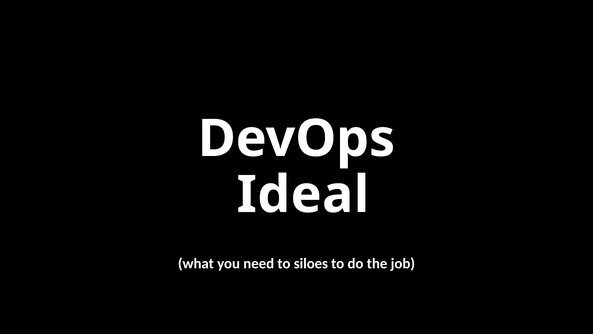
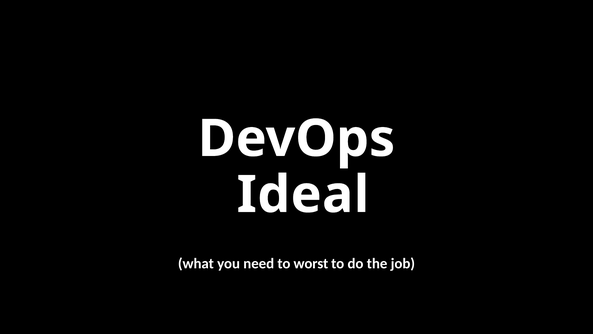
siloes: siloes -> worst (311, 263)
